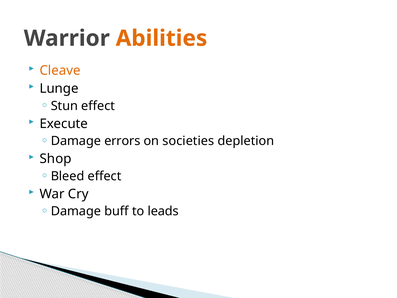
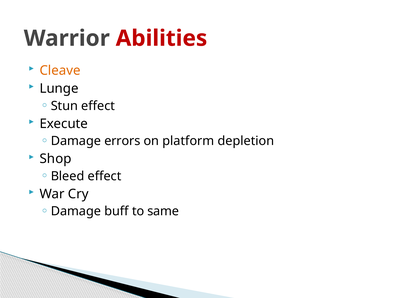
Abilities colour: orange -> red (161, 38)
societies: societies -> platform (188, 141)
leads: leads -> same (163, 211)
